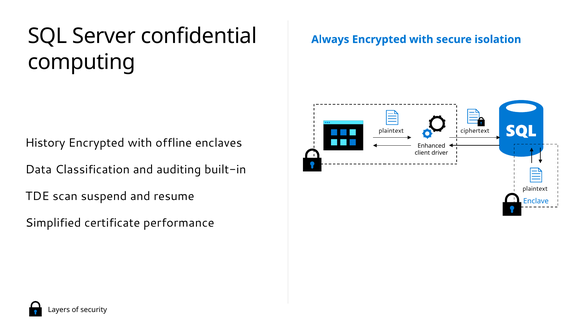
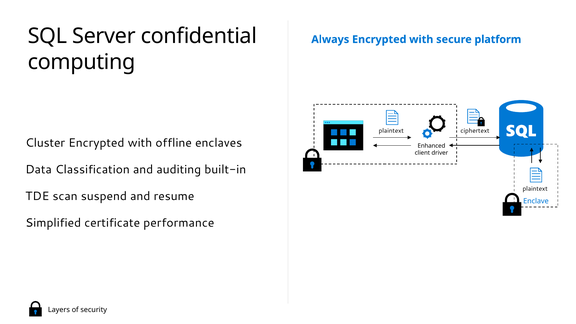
isolation: isolation -> platform (498, 39)
History: History -> Cluster (45, 143)
